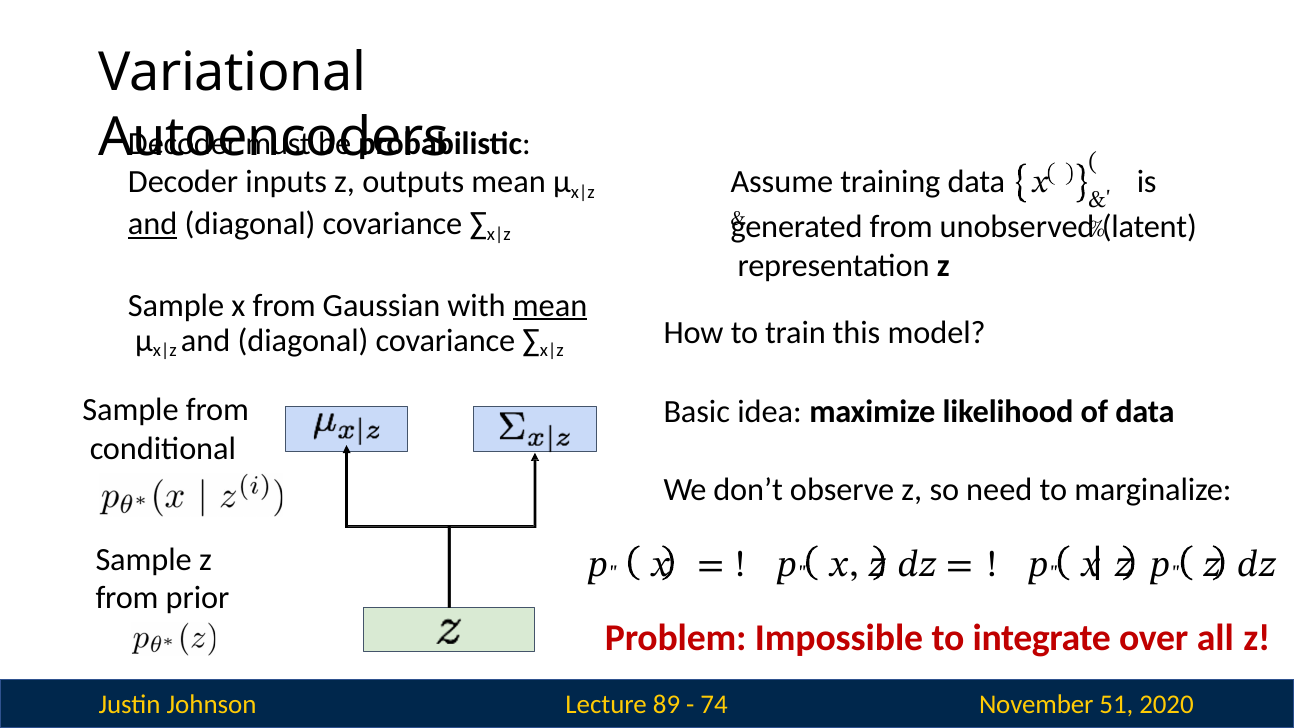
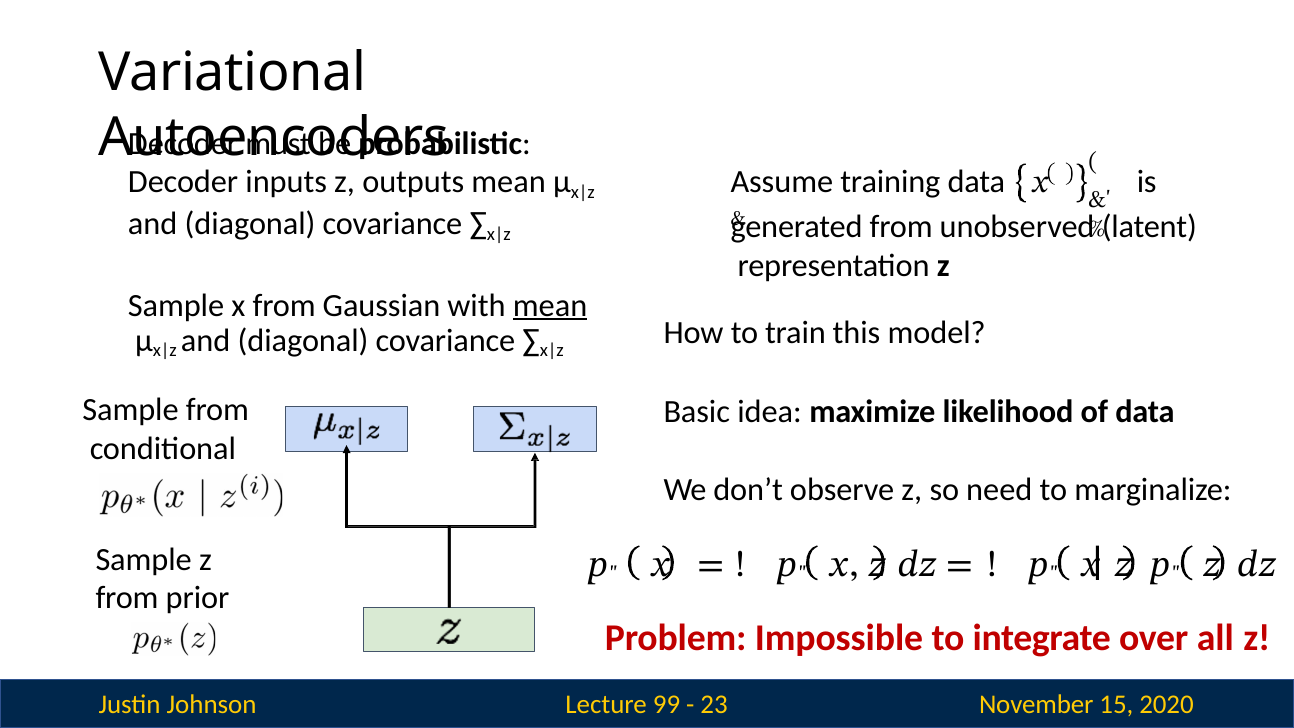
and underline: present -> none (153, 224)
89: 89 -> 99 (667, 704)
74: 74 -> 23 (714, 704)
51: 51 -> 15 (1116, 704)
